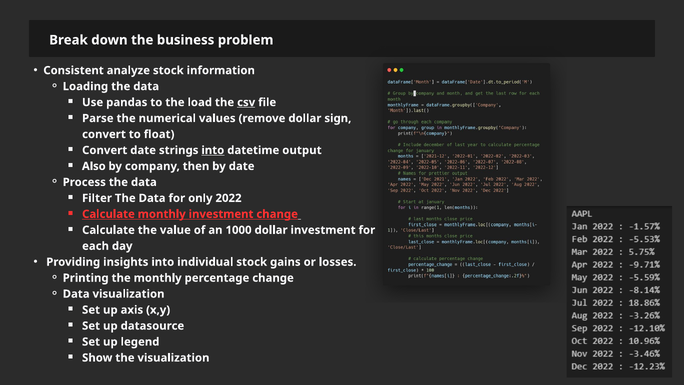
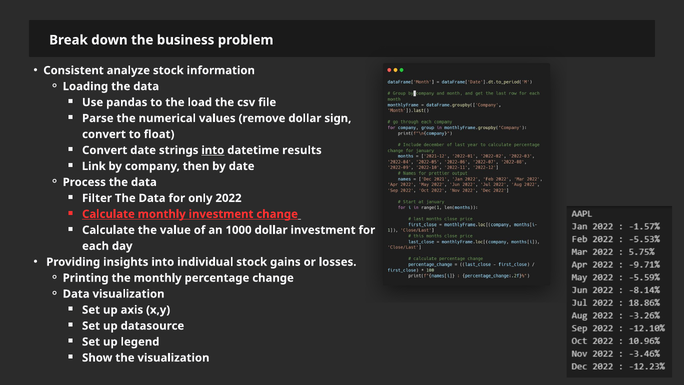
csv underline: present -> none (246, 102)
output: output -> results (302, 150)
Also: Also -> Link (94, 166)
